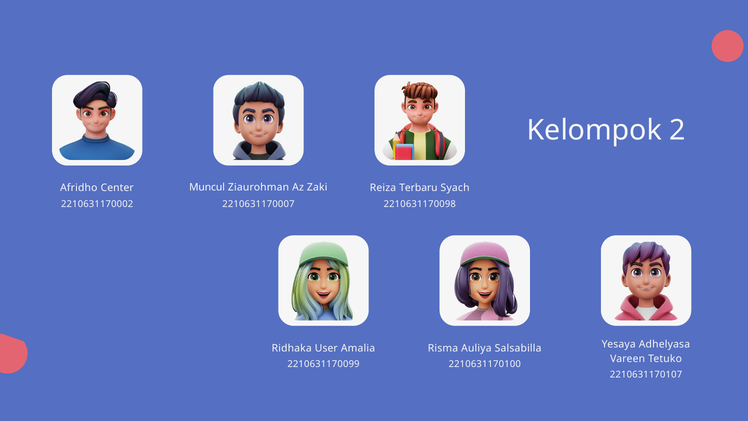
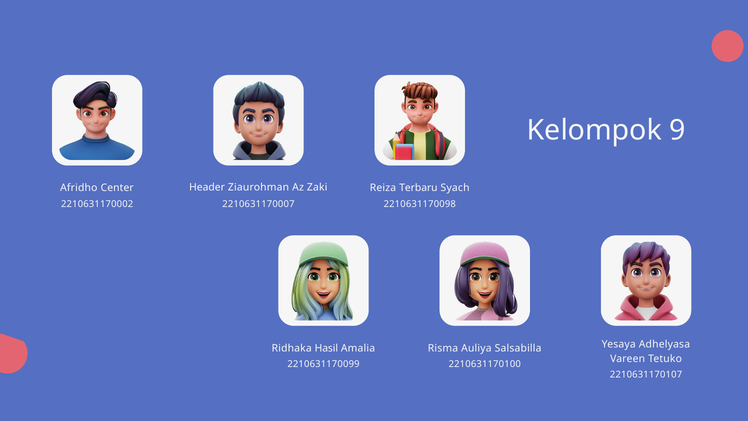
2: 2 -> 9 (677, 130)
Muncul: Muncul -> Header (207, 187)
User: User -> Hasil (326, 348)
